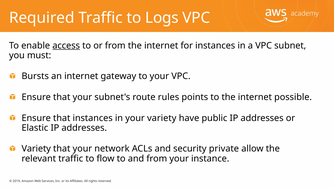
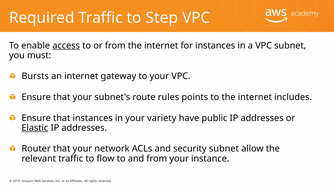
Logs: Logs -> Step (162, 18)
possible: possible -> includes (293, 97)
Elastic underline: none -> present (35, 128)
Variety: Variety -> Router (36, 149)
security private: private -> subnet (224, 149)
